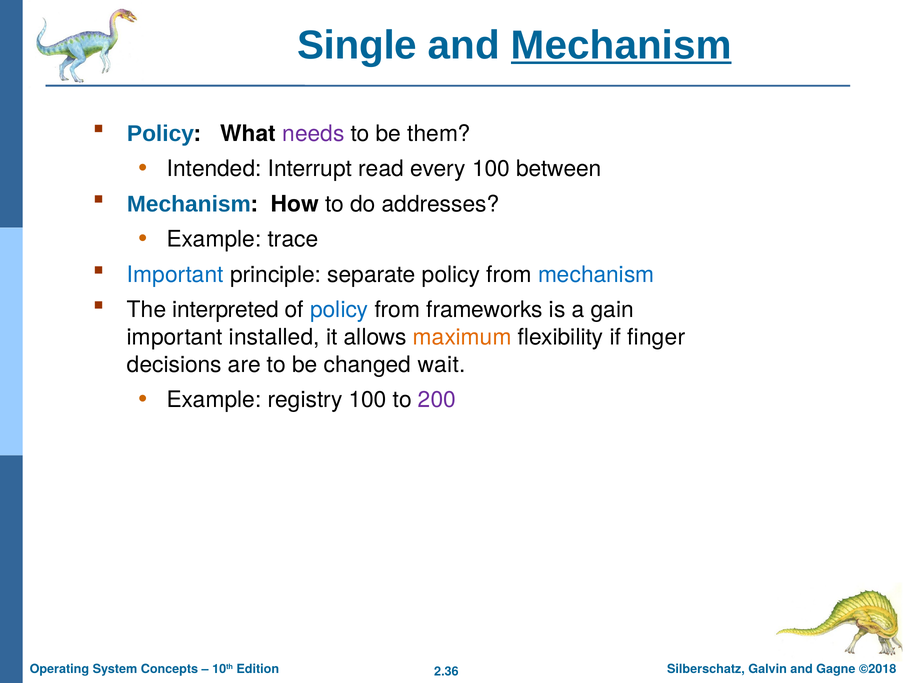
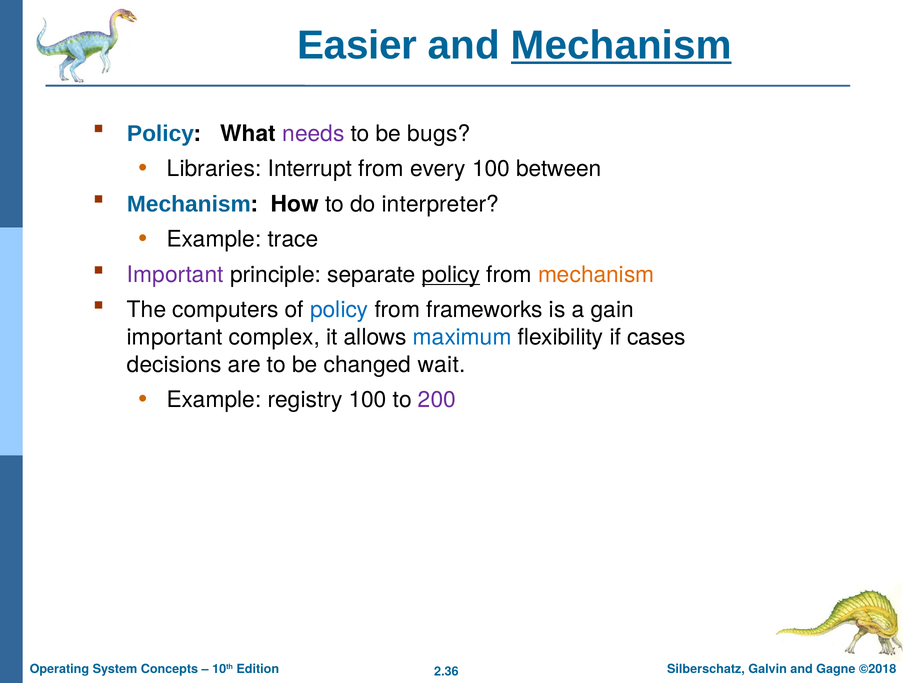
Single: Single -> Easier (357, 45)
them: them -> bugs (439, 134)
Intended: Intended -> Libraries (214, 169)
Interrupt read: read -> from (381, 169)
addresses: addresses -> interpreter (440, 204)
Important colour: blue -> purple (175, 275)
policy underline: none -> present (451, 275)
mechanism colour: blue -> orange (596, 275)
interpreted: interpreted -> computers (226, 310)
installed: installed -> complex (274, 337)
maximum colour: orange -> blue (462, 337)
finger: finger -> cases (656, 337)
